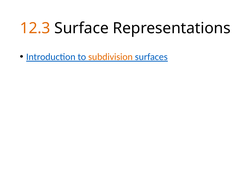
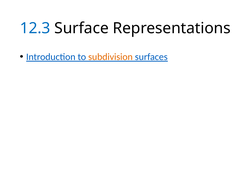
12.3 colour: orange -> blue (35, 28)
